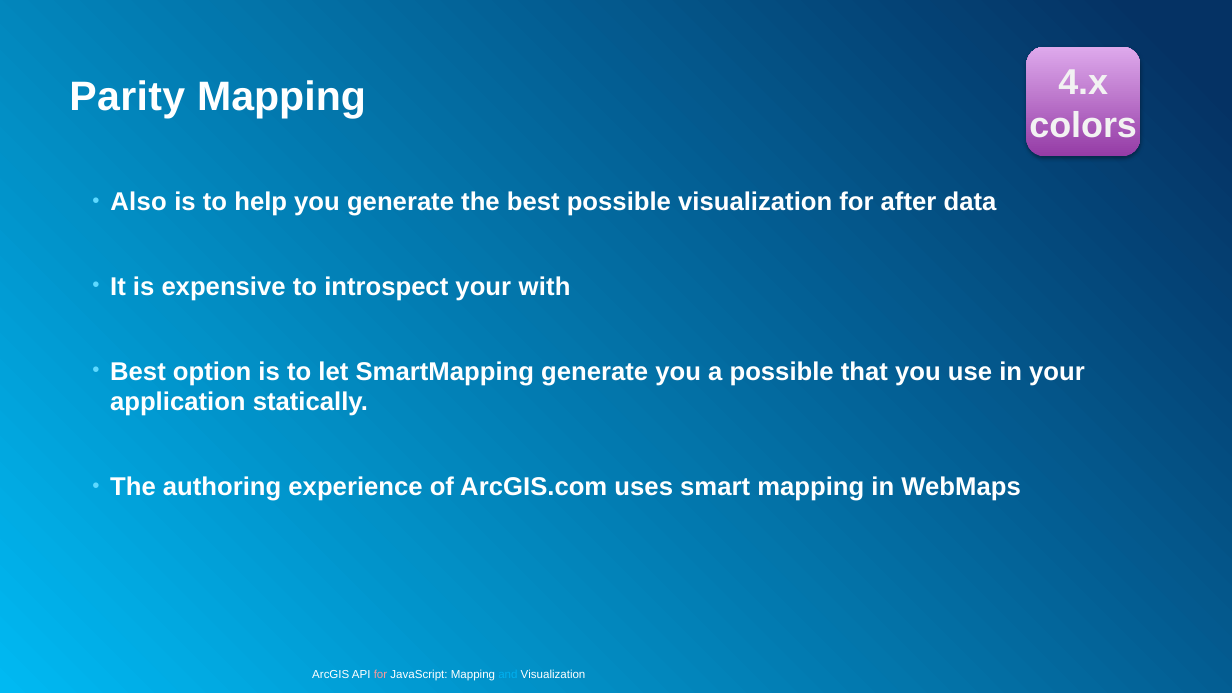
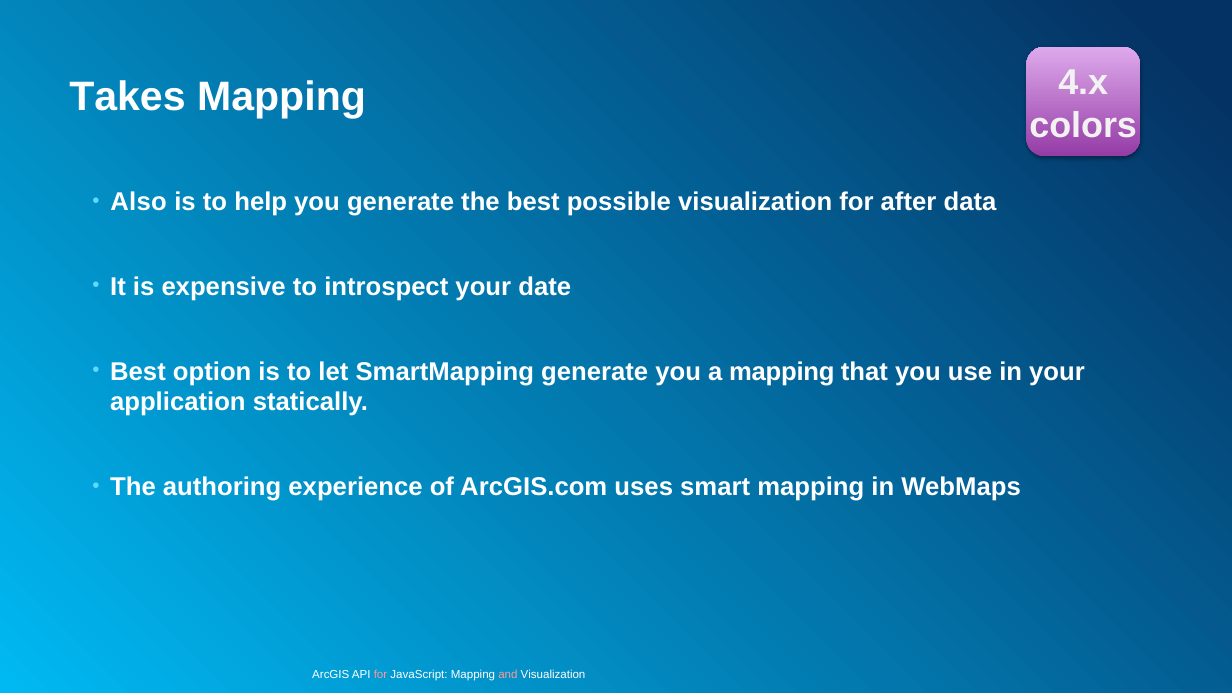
Parity: Parity -> Takes (127, 96)
with: with -> date (545, 287)
a possible: possible -> mapping (782, 372)
and colour: light blue -> pink (508, 675)
